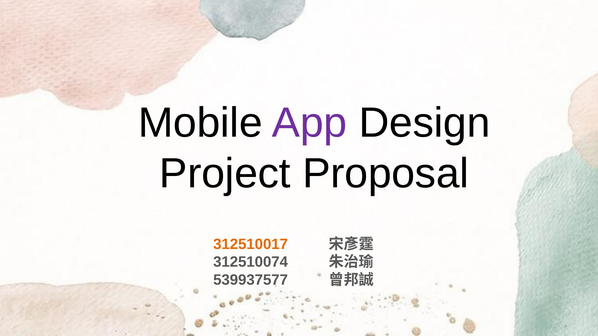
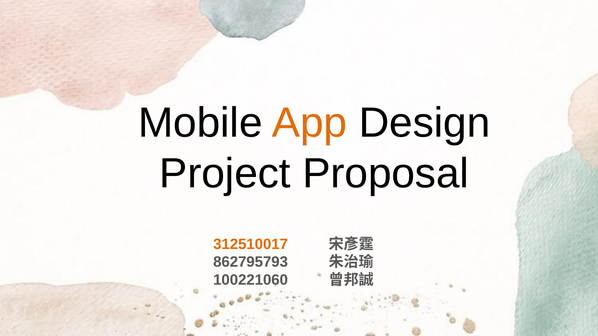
App colour: purple -> orange (309, 123)
312510074: 312510074 -> 862795793 (251, 262)
539937577: 539937577 -> 100221060 (251, 280)
